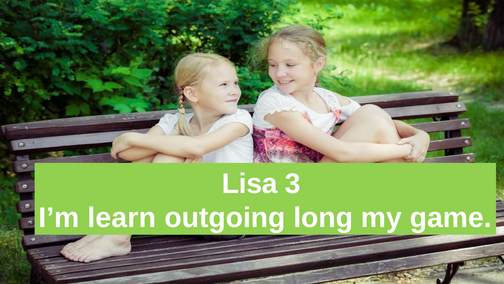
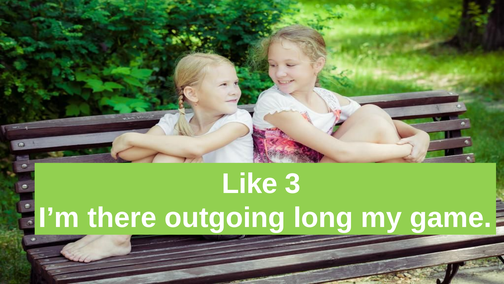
Lisa: Lisa -> Like (250, 183)
learn: learn -> there (122, 217)
